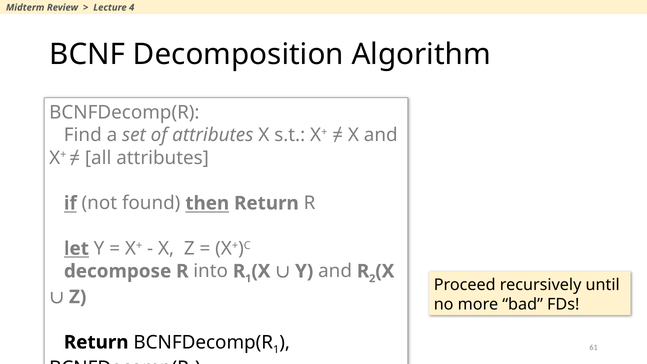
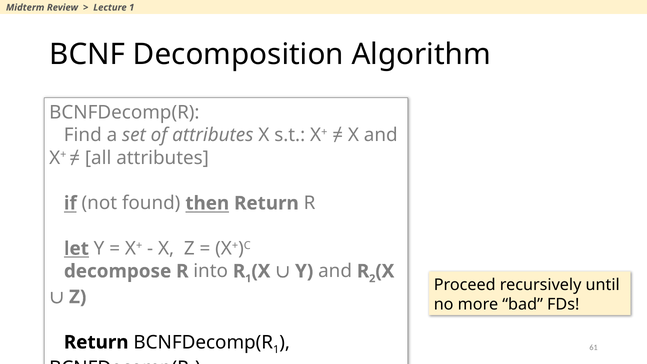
Lecture 4: 4 -> 1 (132, 8)
